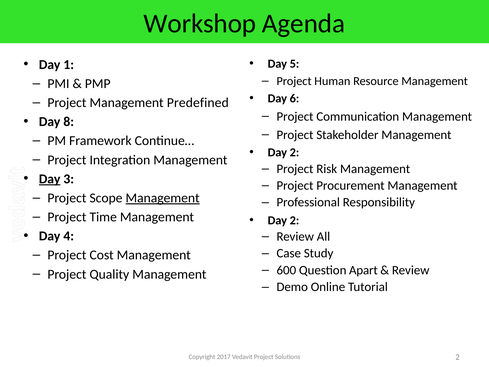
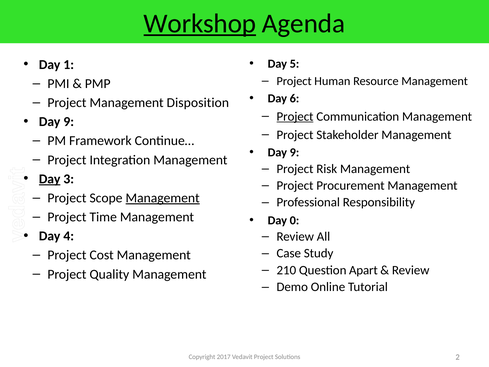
Workshop underline: none -> present (200, 23)
Predefined: Predefined -> Disposition (198, 103)
Project underline: none -> present (295, 116)
8: 8 -> 9 (69, 122)
2: 2 -> 9 (295, 152)
2: 2 -> 0 (295, 220)
600: 600 -> 210 (286, 270)
